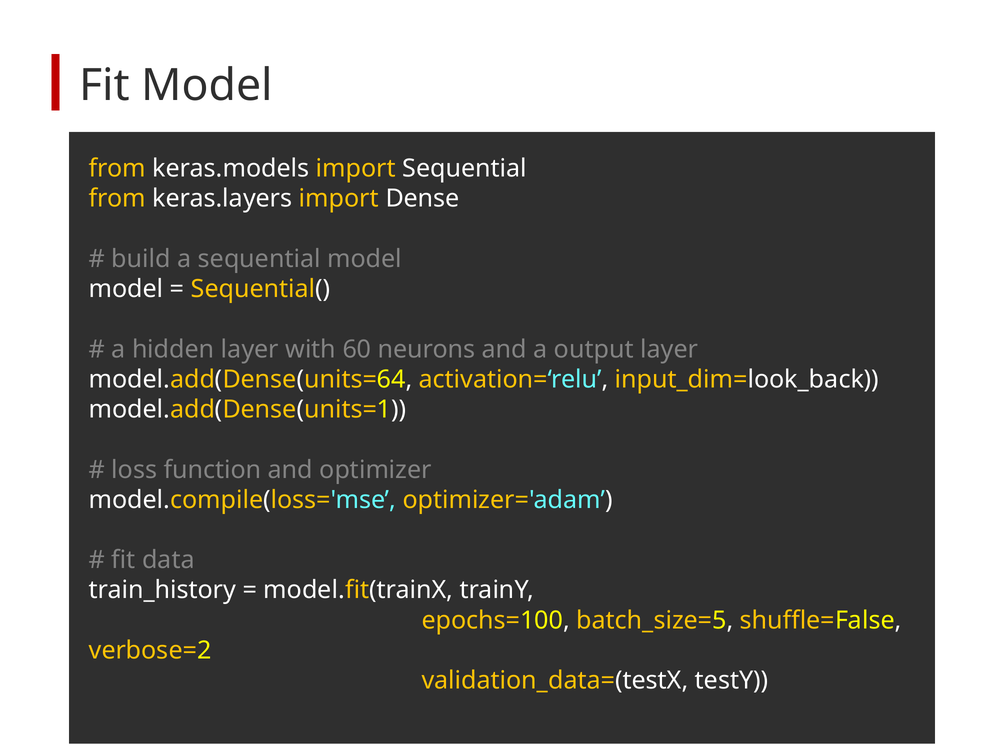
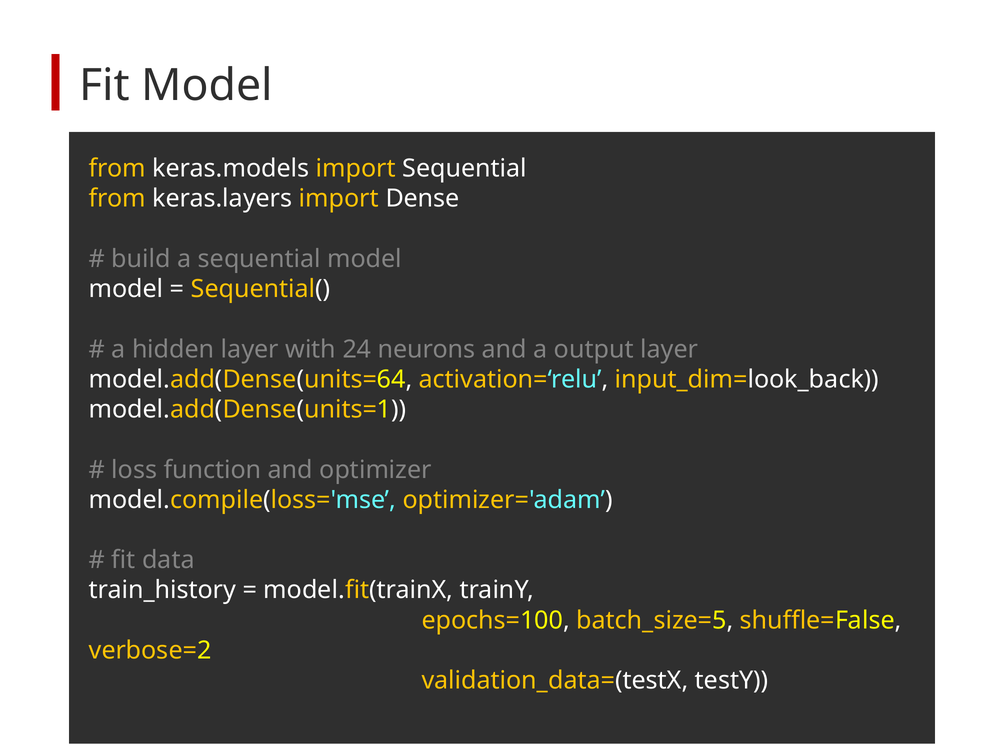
60: 60 -> 24 (357, 349)
